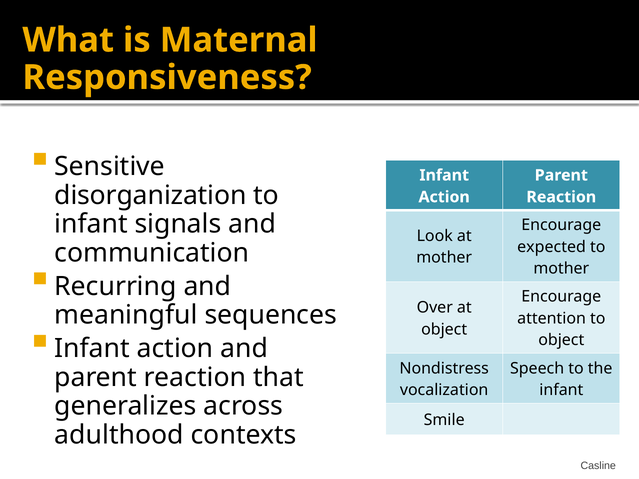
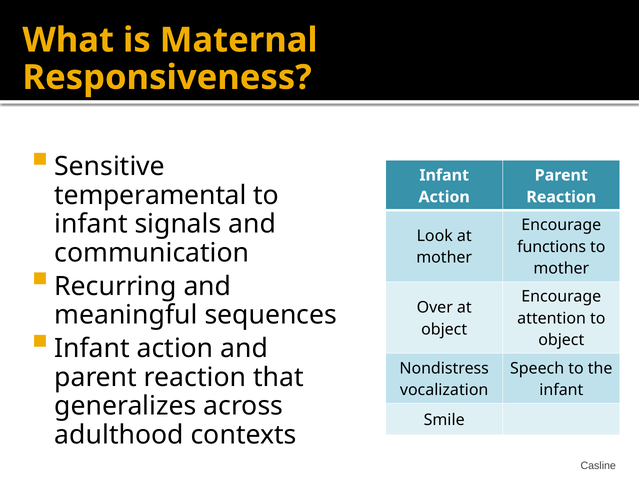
disorganization: disorganization -> temperamental (150, 195)
expected: expected -> functions (552, 247)
